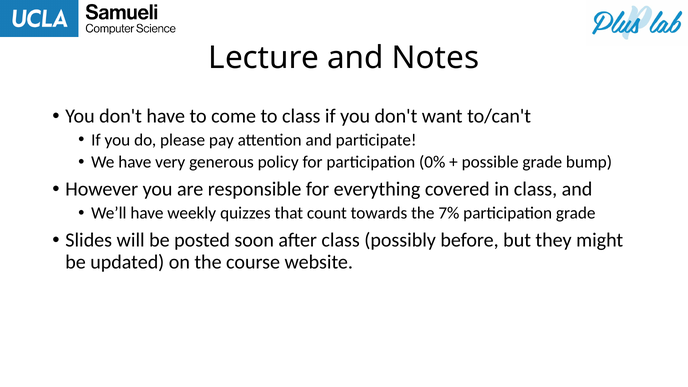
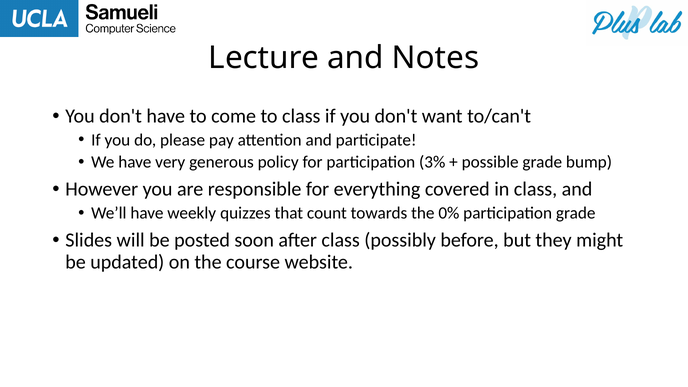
0%: 0% -> 3% (432, 162)
7%: 7% -> 0% (449, 213)
